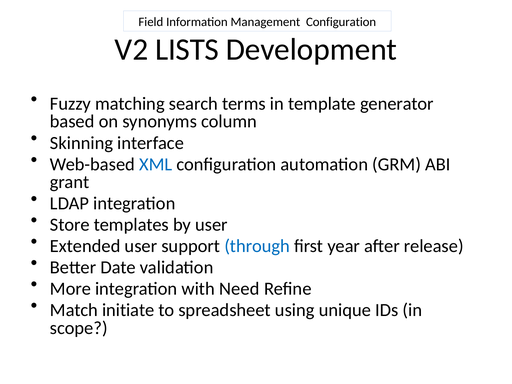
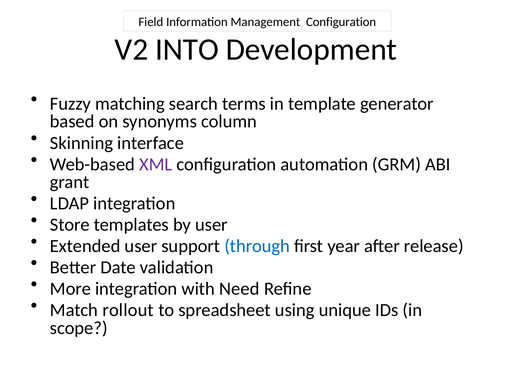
LISTS: LISTS -> INTO (187, 50)
XML colour: blue -> purple (156, 164)
initiate: initiate -> rollout (128, 310)
